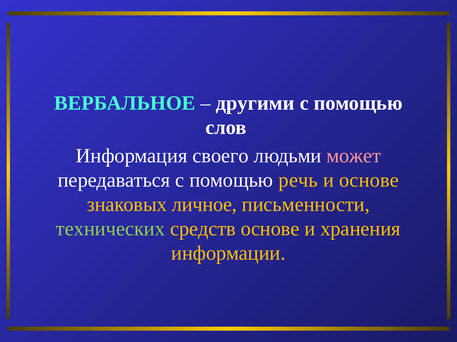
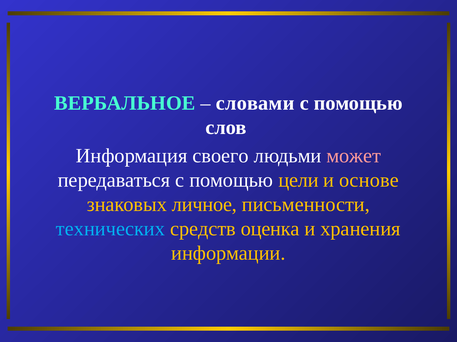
другими: другими -> словами (255, 103)
речь: речь -> цели (298, 181)
технических colour: light green -> light blue (110, 229)
средств основе: основе -> оценка (270, 229)
